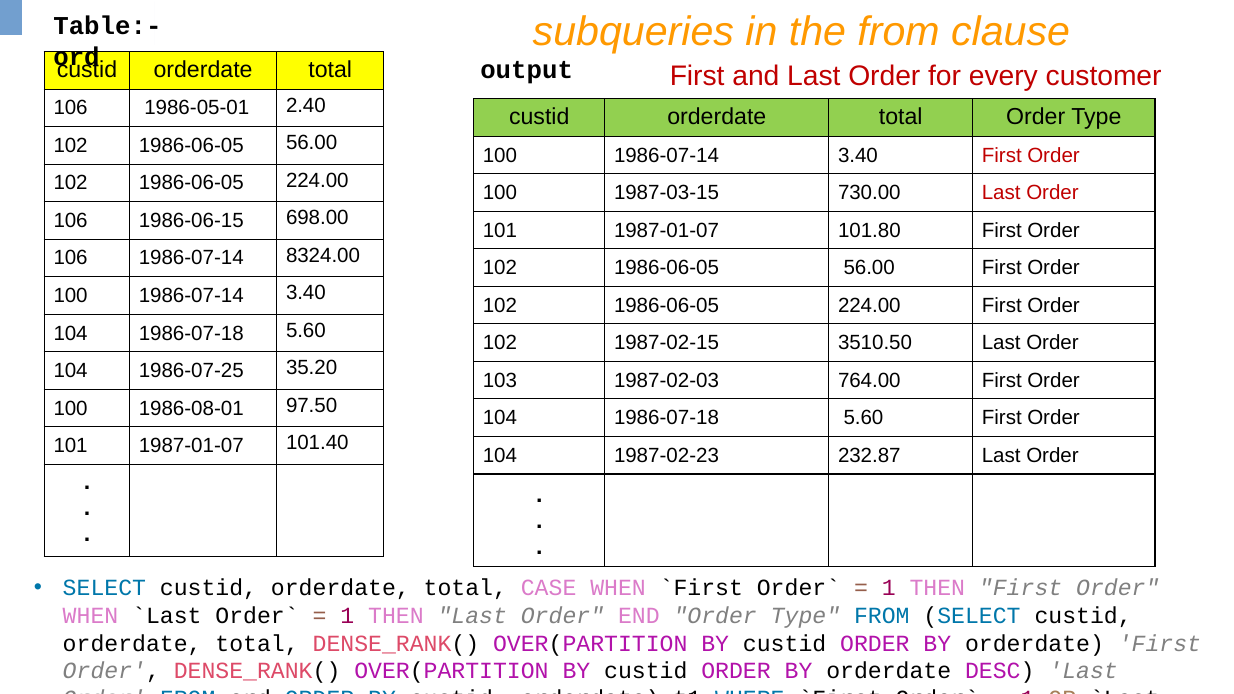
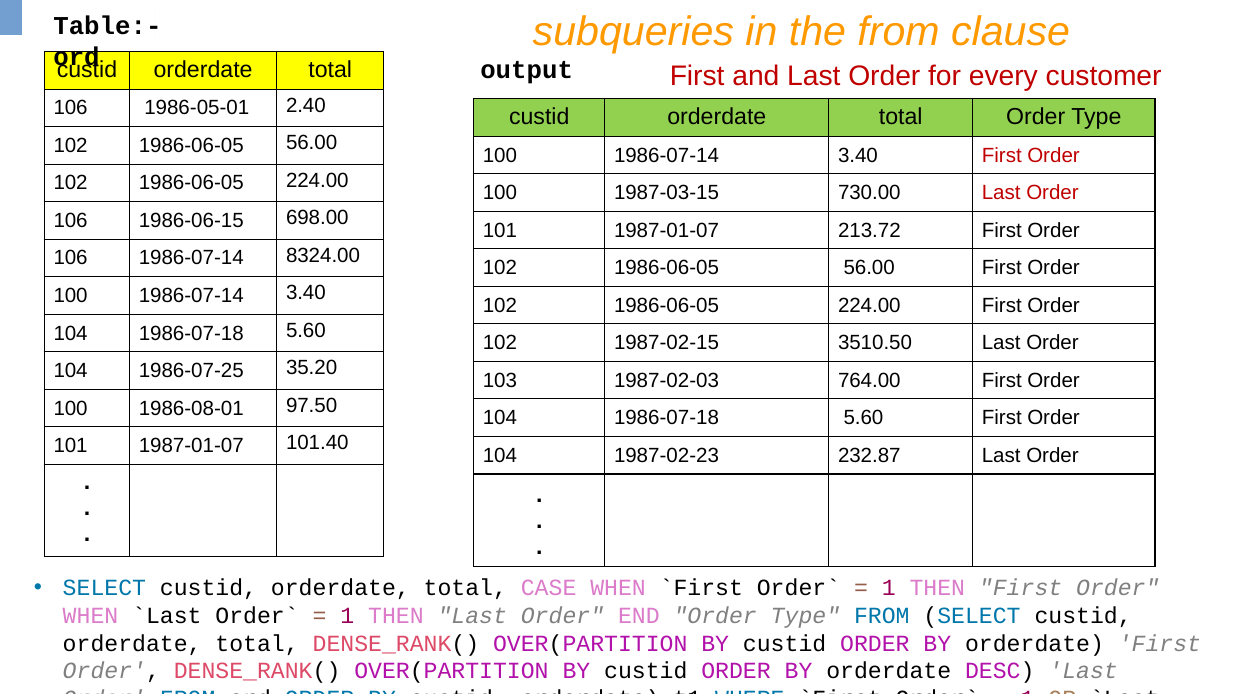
101.80: 101.80 -> 213.72 (869, 230)
